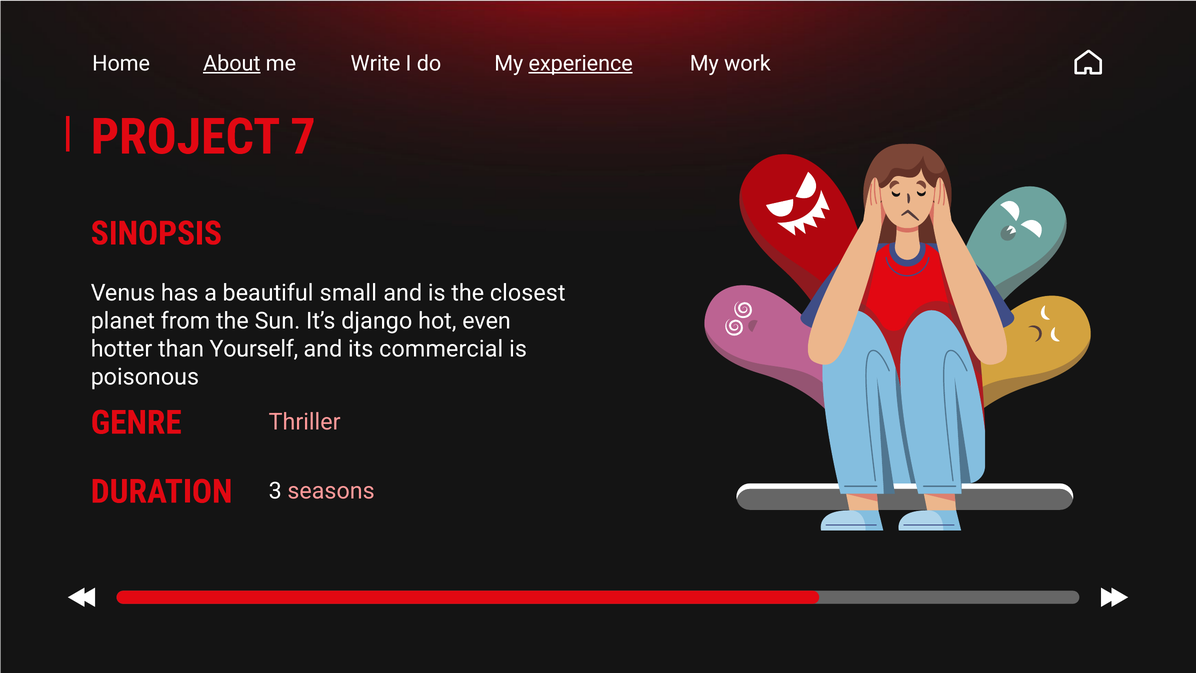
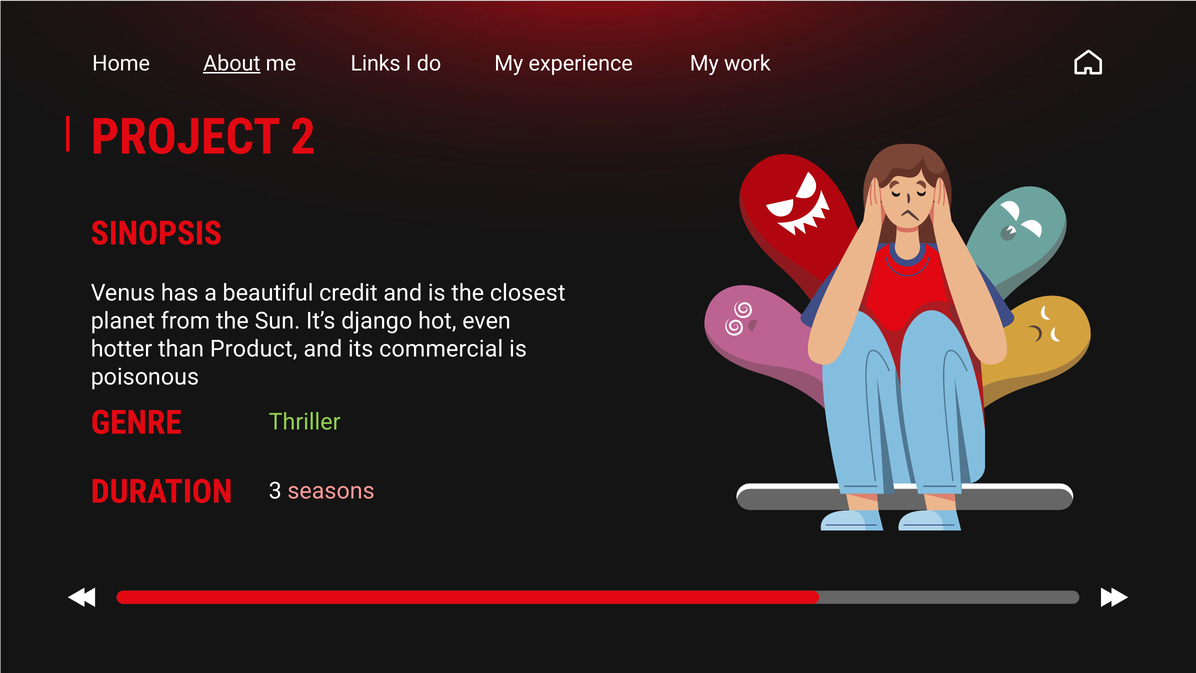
Write: Write -> Links (376, 63)
experience underline: present -> none (581, 63)
7: 7 -> 2 (303, 137)
small: small -> credit (348, 293)
Yourself: Yourself -> Product (254, 349)
Thriller colour: pink -> light green (305, 422)
